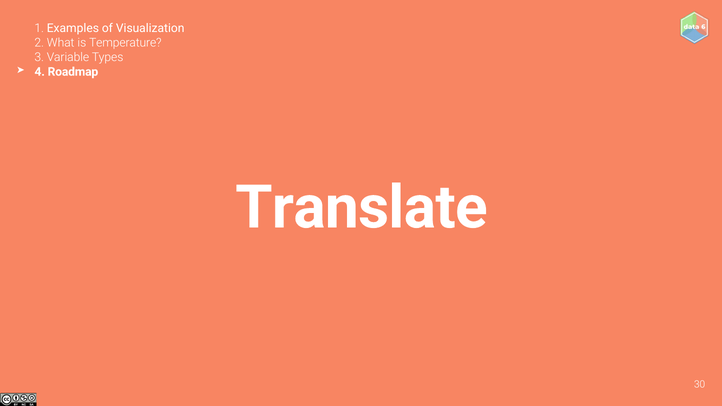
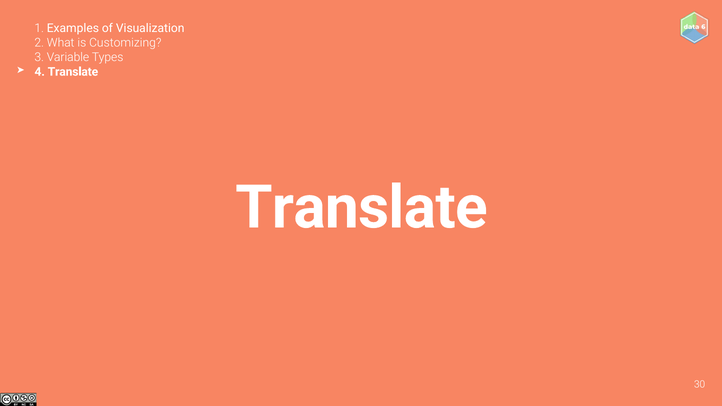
Temperature: Temperature -> Customizing (125, 43)
4 Roadmap: Roadmap -> Translate (73, 72)
